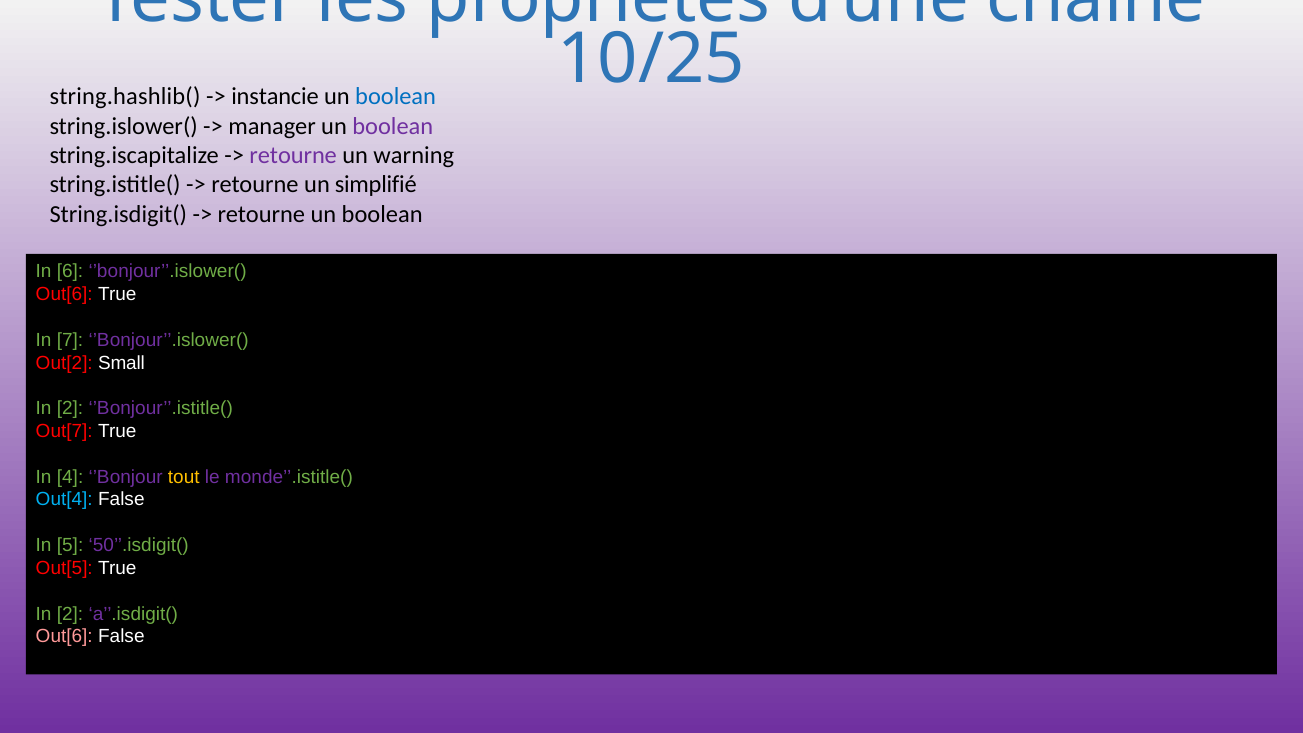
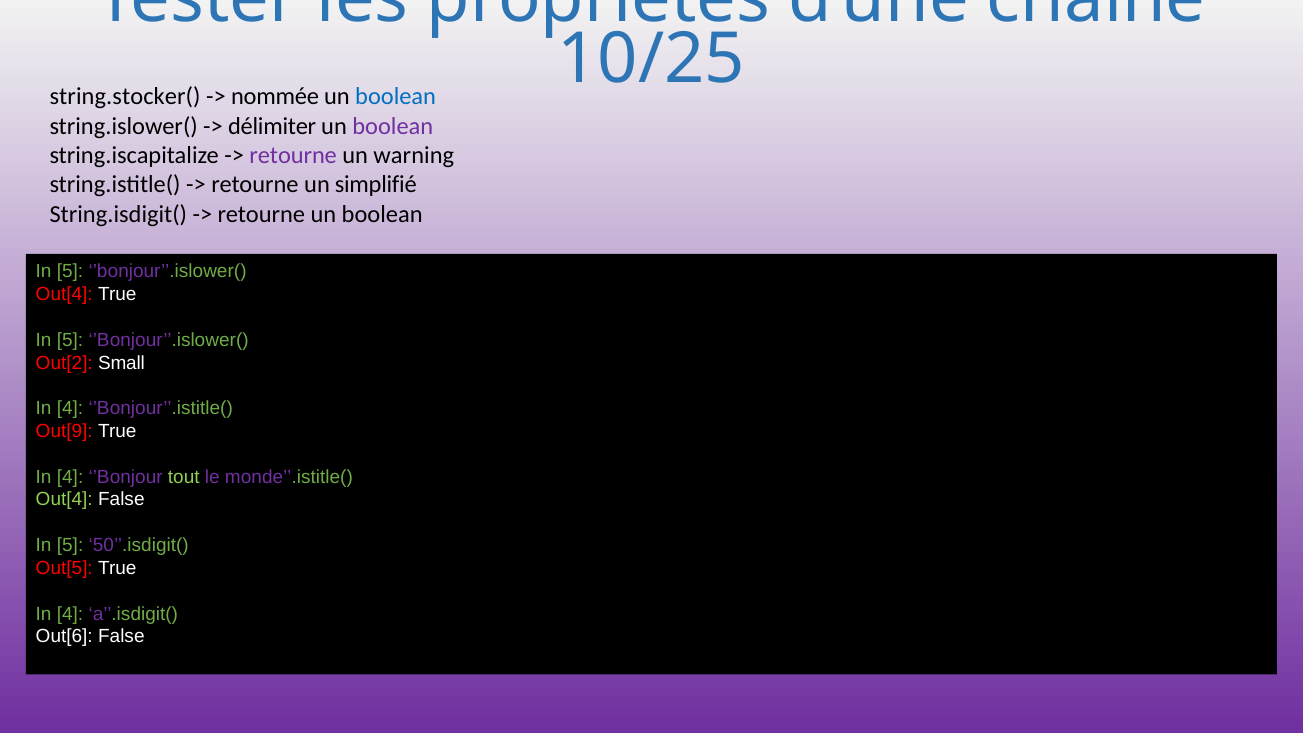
string.hashlib(: string.hashlib( -> string.stocker( (125, 97)
instancie: instancie -> nommée (275, 97)
manager: manager -> délimiter (272, 126)
6: 6 -> 5 (70, 271)
Out[6: Out[6 -> Out[4 (64, 294)
7: 7 -> 5 (70, 340)
2: 2 -> 4 (70, 408)
Out[7: Out[7 -> Out[9 (64, 431)
tout colour: yellow -> light green (184, 477)
Out[4 colour: light blue -> light green (64, 500)
2: 2 -> 4 (70, 614)
Out[6 colour: pink -> white (64, 637)
